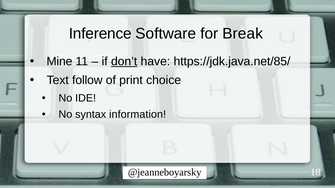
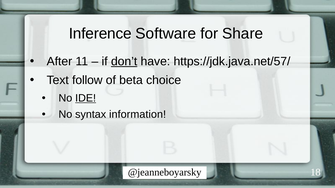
Break: Break -> Share (243, 34)
Mine: Mine -> After (59, 61)
https://jdk.java.net/85/: https://jdk.java.net/85/ -> https://jdk.java.net/57/ (232, 61)
print: print -> beta (131, 80)
IDE underline: none -> present (86, 98)
